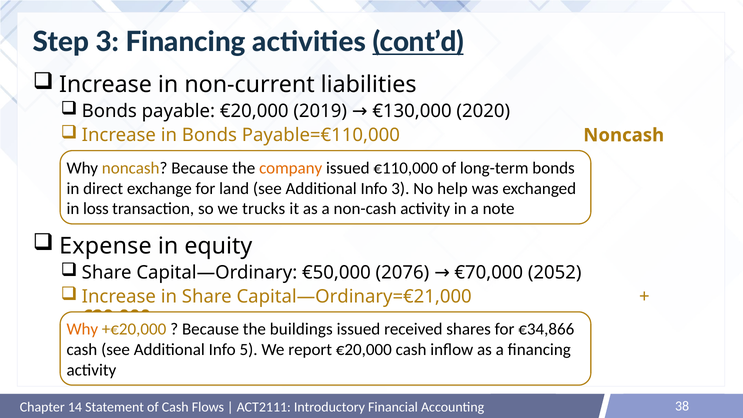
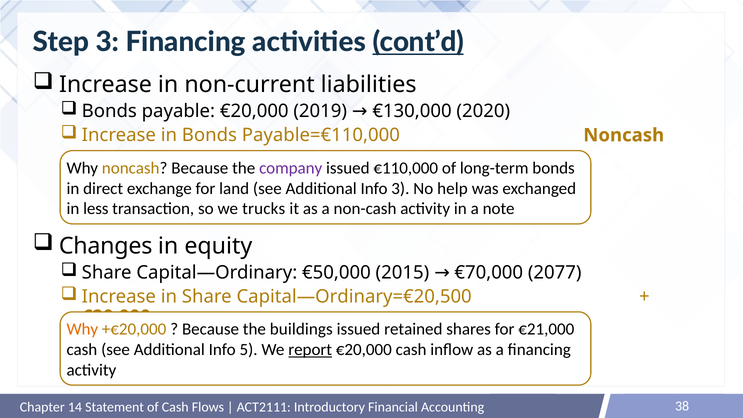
company colour: orange -> purple (291, 168)
loss: loss -> less (96, 209)
Expense: Expense -> Changes (106, 246)
2076: 2076 -> 2015 (402, 273)
2052: 2052 -> 2077 (555, 273)
Capital—Ordinary=€21,000: Capital—Ordinary=€21,000 -> Capital—Ordinary=€20,500 (354, 297)
received: received -> retained (413, 329)
€34,866: €34,866 -> €21,000 (546, 329)
report underline: none -> present (310, 350)
